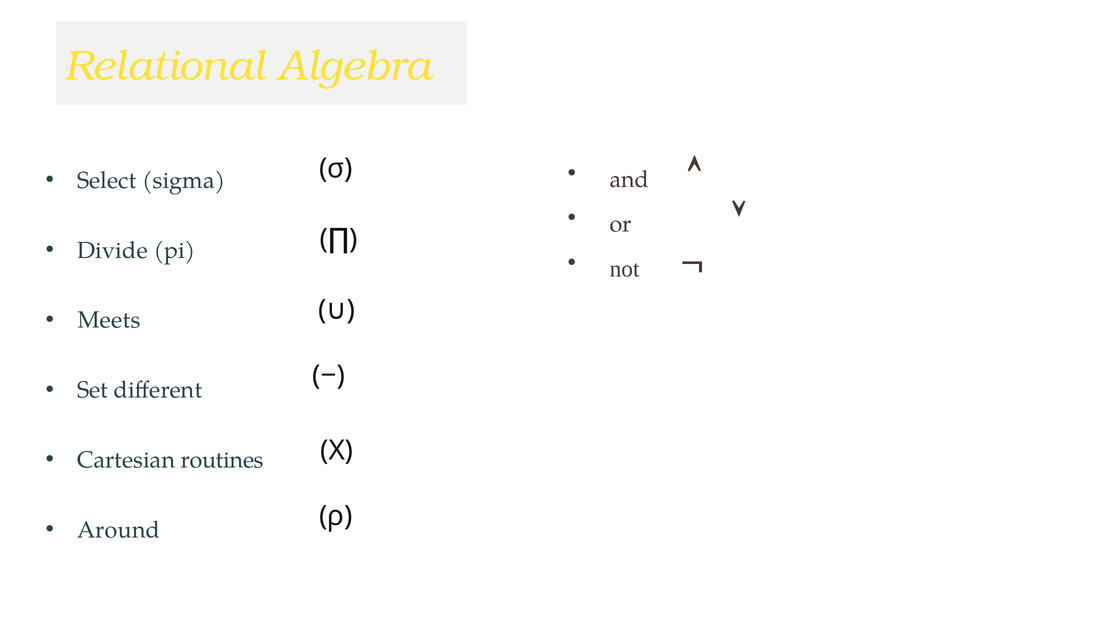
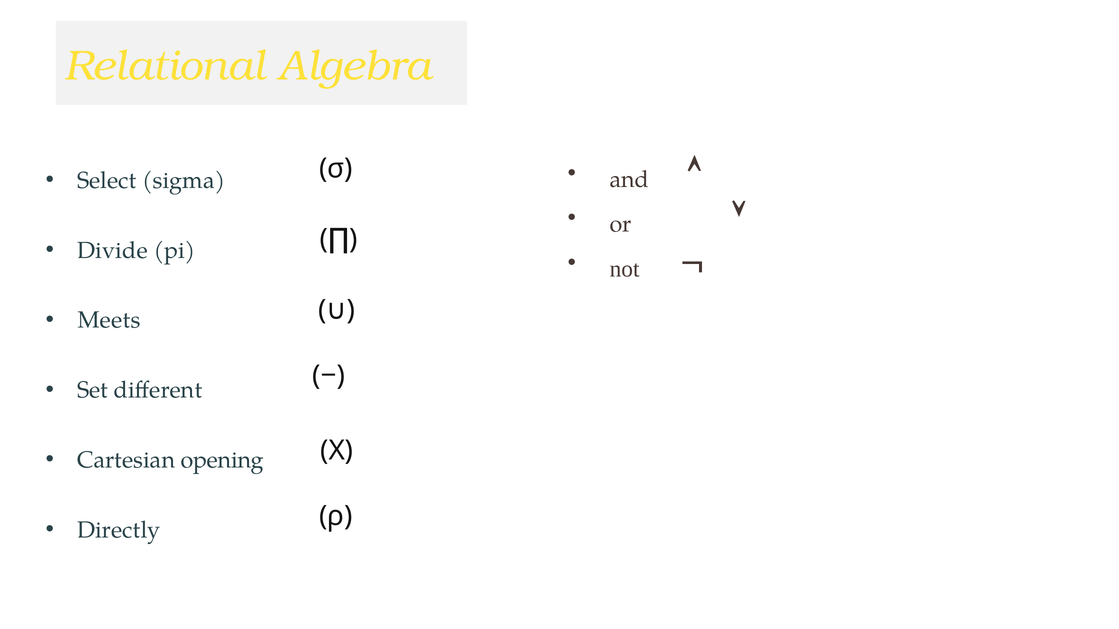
routines: routines -> opening (222, 460)
Around: Around -> Directly (119, 530)
